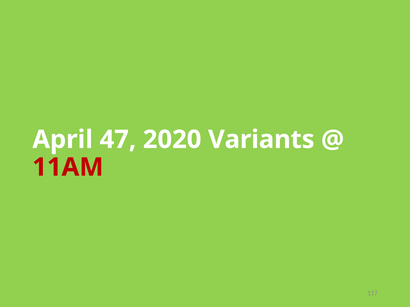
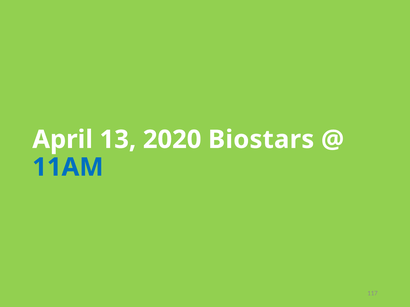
47: 47 -> 13 (118, 140)
Variants: Variants -> Biostars (261, 140)
11AM colour: red -> blue (68, 167)
